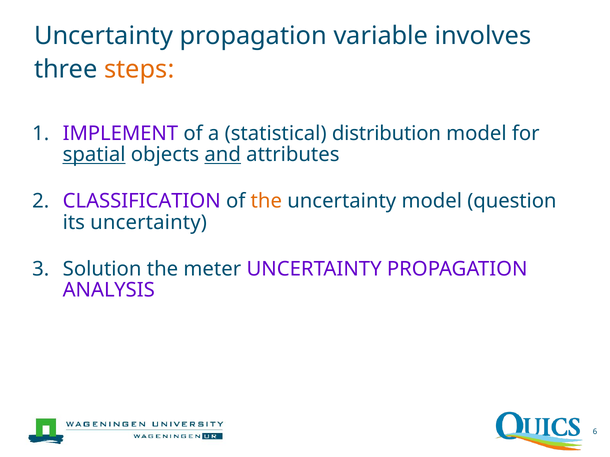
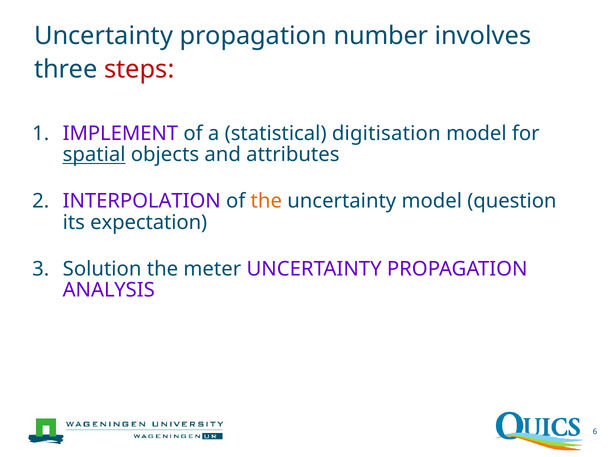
variable: variable -> number (381, 36)
steps colour: orange -> red (139, 70)
distribution: distribution -> digitisation (386, 134)
and underline: present -> none (223, 155)
CLASSIFICATION: CLASSIFICATION -> INTERPOLATION (142, 201)
its uncertainty: uncertainty -> expectation (149, 223)
